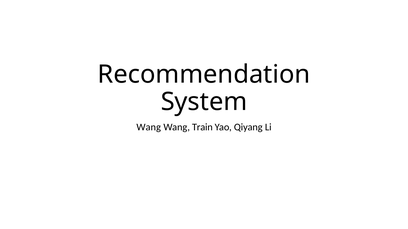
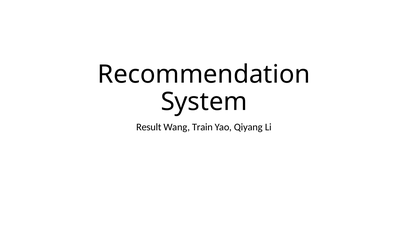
Wang: Wang -> Result (149, 128)
